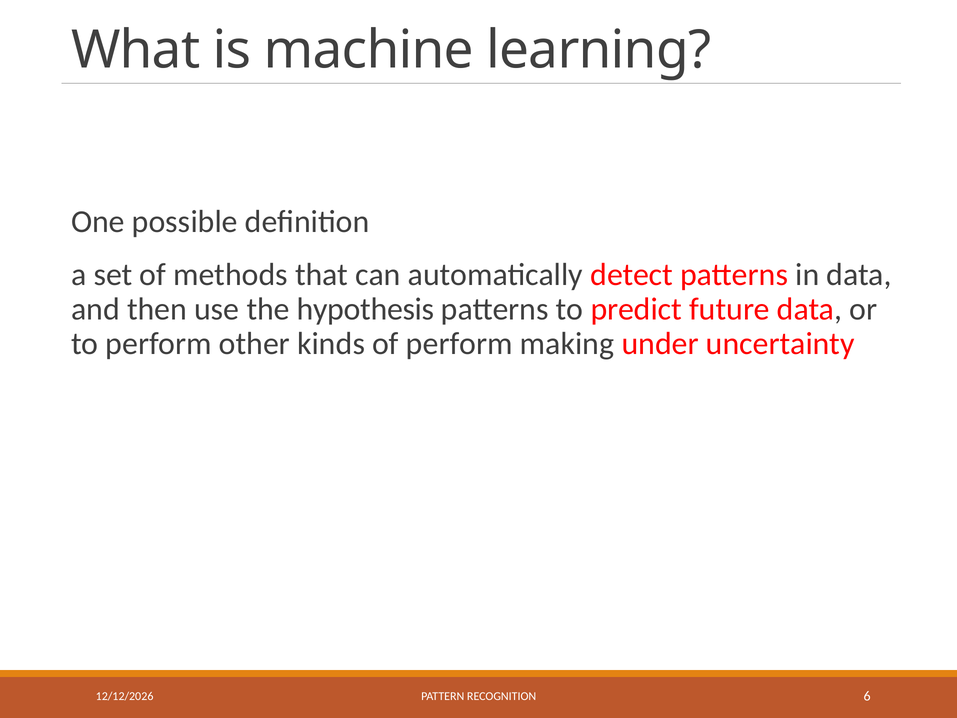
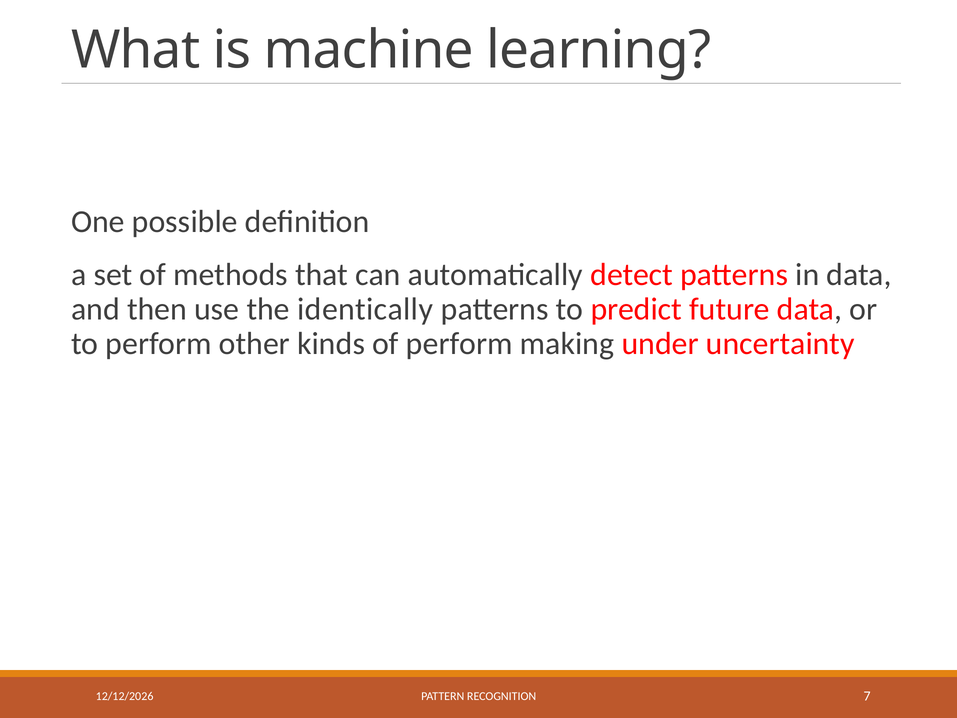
hypothesis: hypothesis -> identically (365, 309)
6: 6 -> 7 (867, 696)
